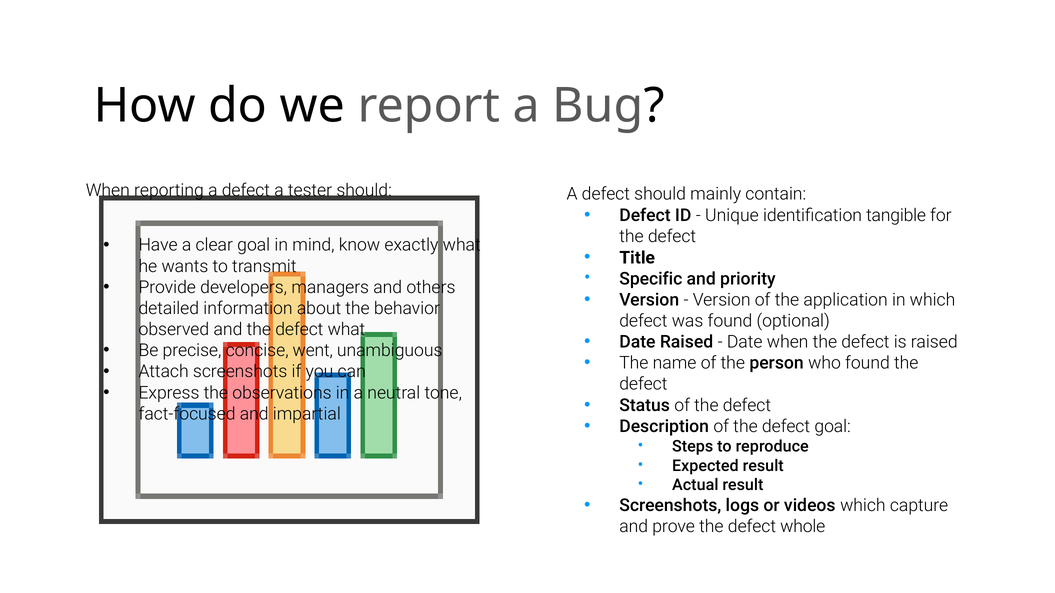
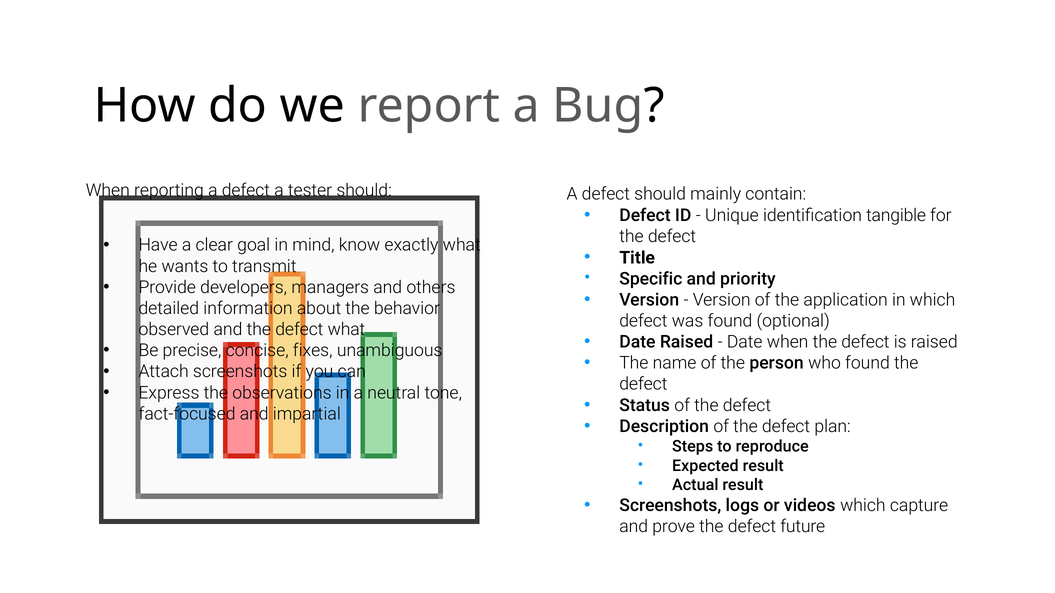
went: went -> fixes (313, 351)
defect goal: goal -> plan (833, 427)
whole: whole -> future (803, 527)
